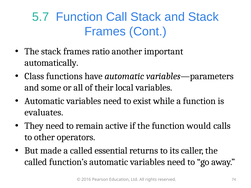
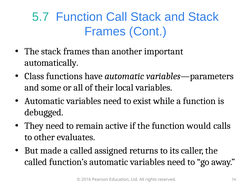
ratio: ratio -> than (101, 51)
evaluates: evaluates -> debugged (44, 112)
operators: operators -> evaluates (76, 137)
essential: essential -> assigned (111, 151)
